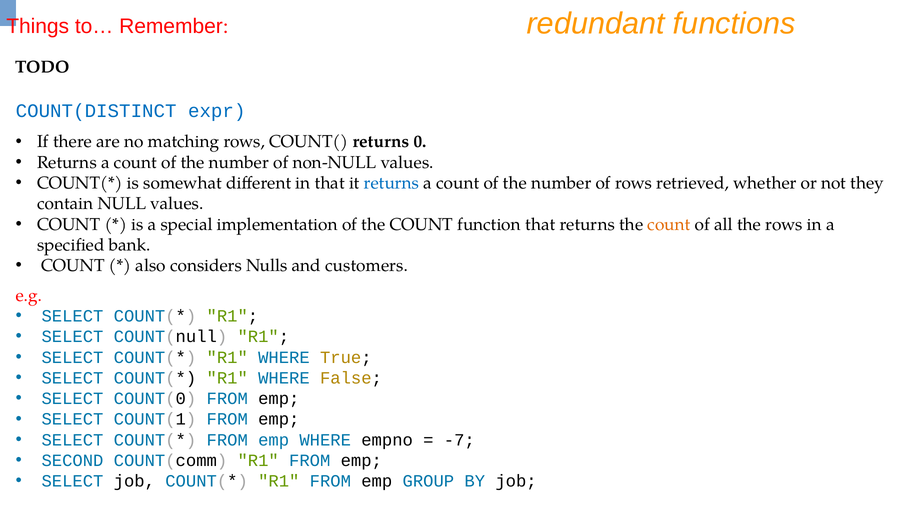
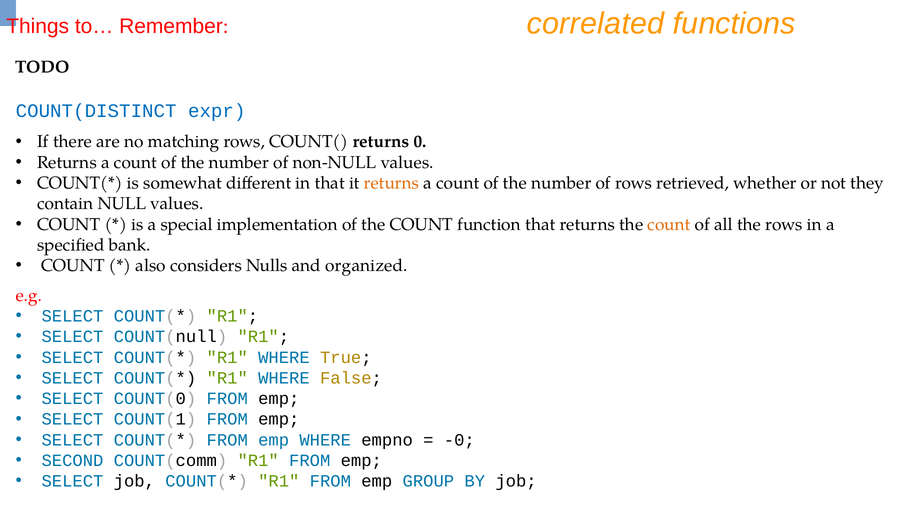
redundant: redundant -> correlated (596, 24)
returns colour: blue -> orange (391, 183)
customers: customers -> organized (367, 266)
-7: -7 -> -0 (459, 440)
